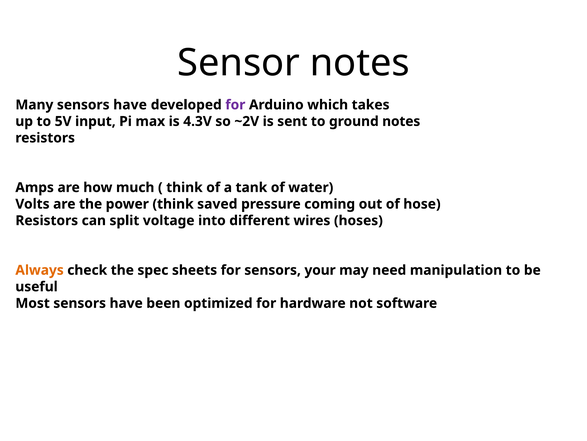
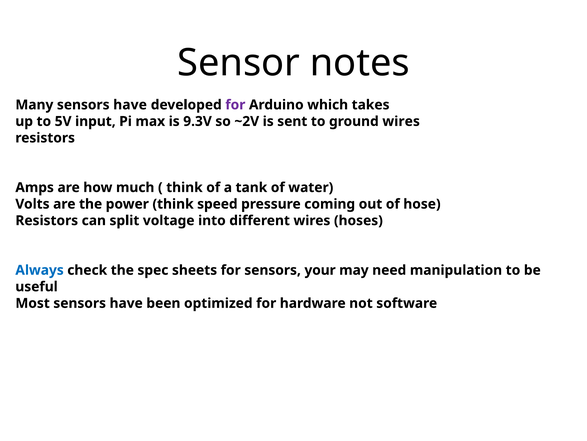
4.3V: 4.3V -> 9.3V (198, 121)
ground notes: notes -> wires (401, 121)
saved: saved -> speed (217, 204)
Always colour: orange -> blue (40, 270)
